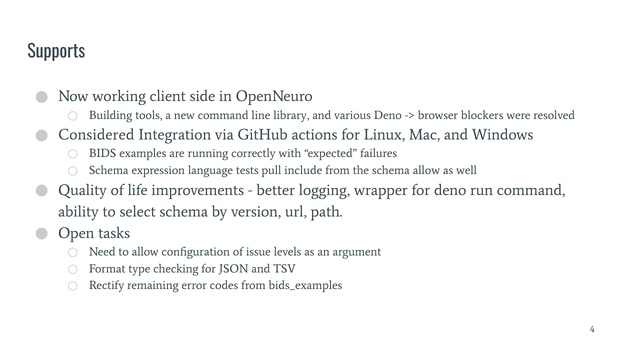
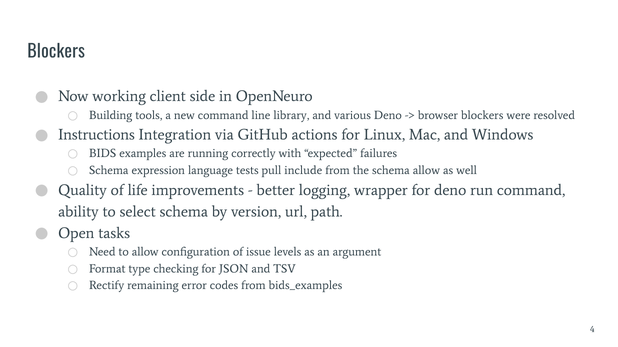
Supports: Supports -> Blockers (56, 52)
Considered: Considered -> Instructions (97, 135)
